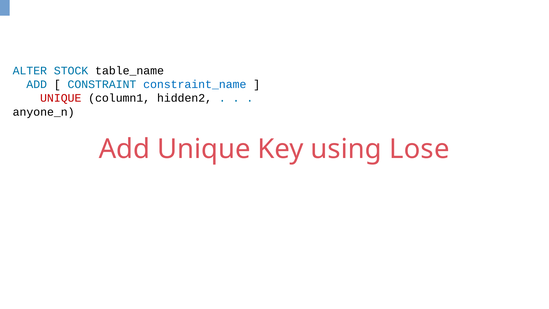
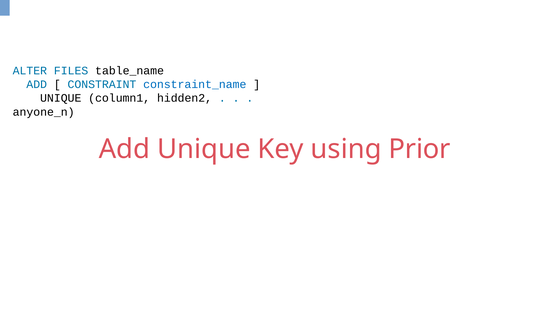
STOCK: STOCK -> FILES (71, 71)
UNIQUE colour: red -> black (61, 98)
Lose: Lose -> Prior (420, 149)
